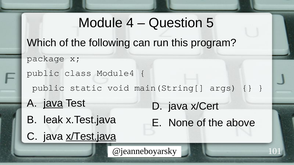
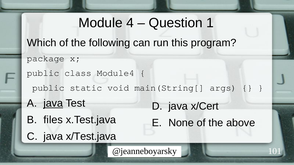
5: 5 -> 1 (210, 23)
leak: leak -> files (53, 120)
x/Test.java underline: present -> none (91, 137)
